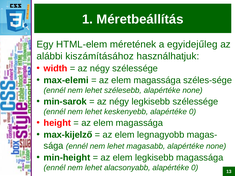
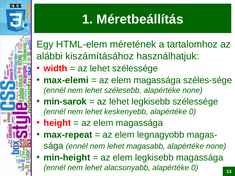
egyidejűleg: egyidejűleg -> tartalomhoz (192, 44)
négy: négy -> lehet (100, 68)
négy: négy -> lehet (119, 102)
max-kijelző: max-kijelző -> max-repeat (68, 135)
